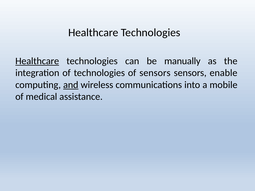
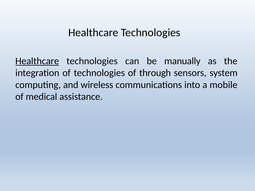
of sensors: sensors -> through (155, 73)
enable: enable -> system (224, 73)
and underline: present -> none (71, 85)
